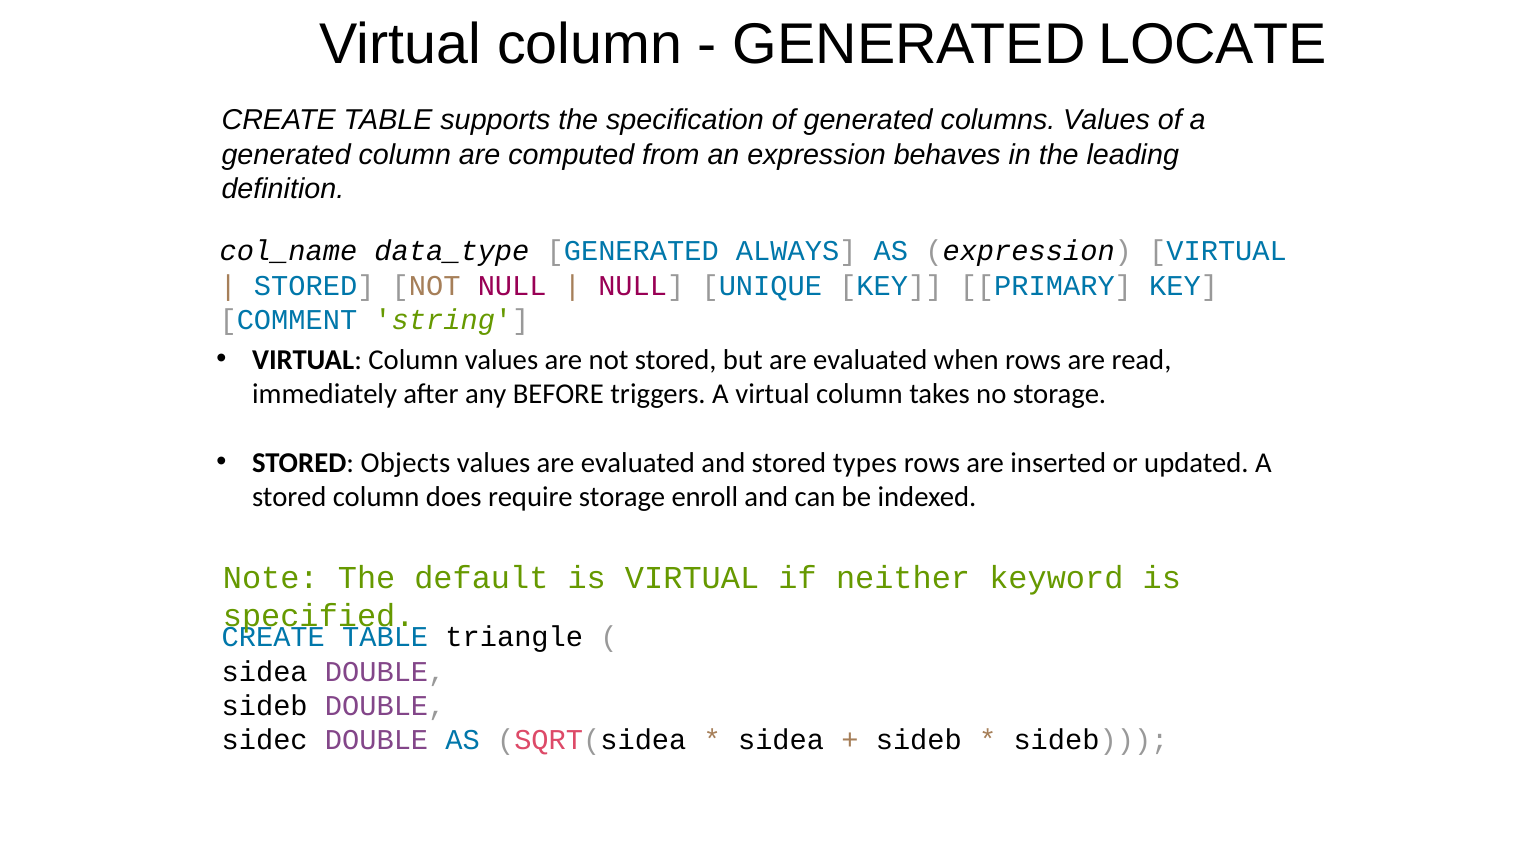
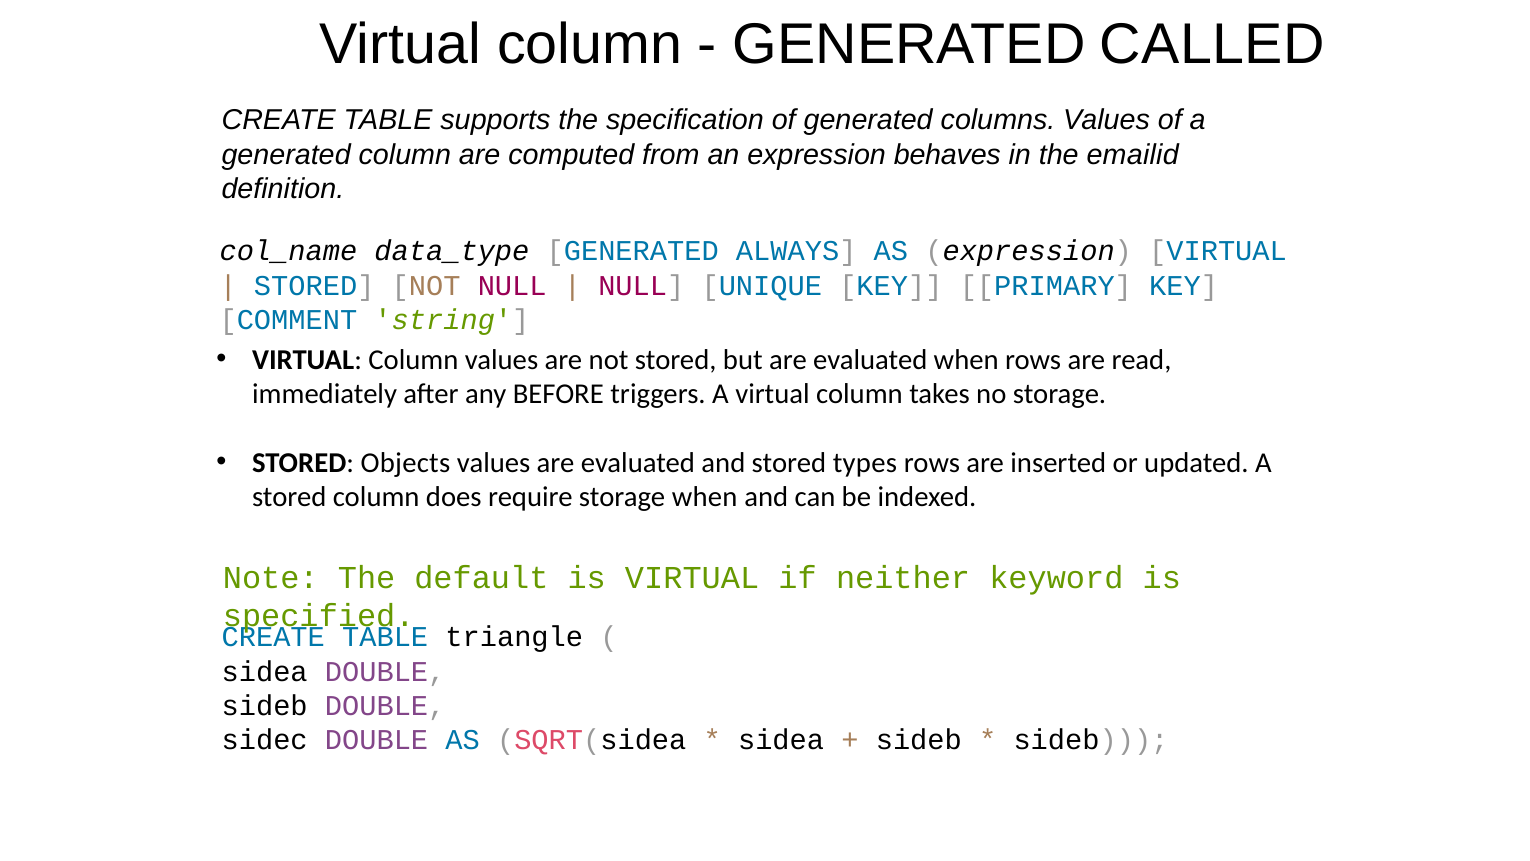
LOCATE: LOCATE -> CALLED (1212, 44)
leading: leading -> emailid (1133, 155)
storage enroll: enroll -> when (705, 497)
